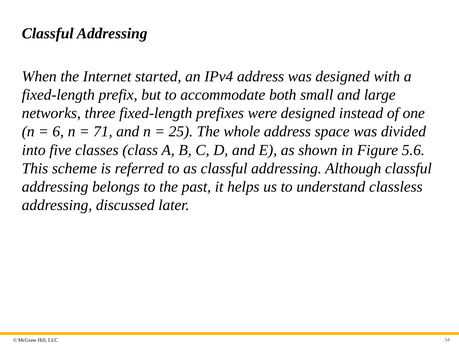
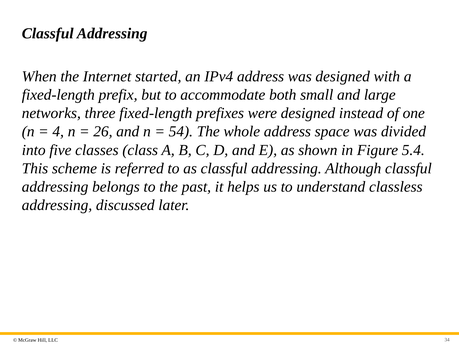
6: 6 -> 4 (58, 132)
71: 71 -> 26 (103, 132)
25: 25 -> 54 (181, 132)
5.6: 5.6 -> 5.4 (413, 150)
